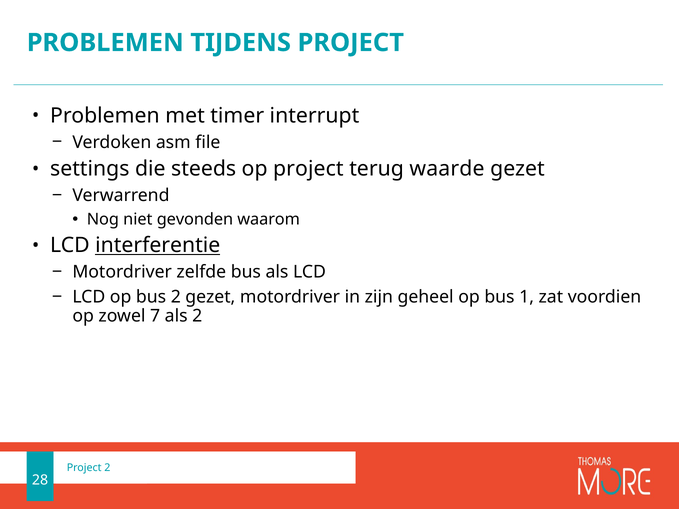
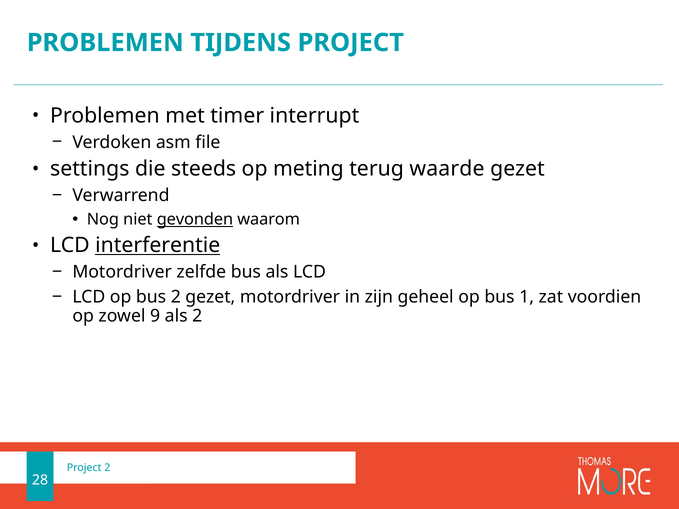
op project: project -> meting (308, 169)
gevonden underline: none -> present (195, 220)
7: 7 -> 9 (155, 316)
